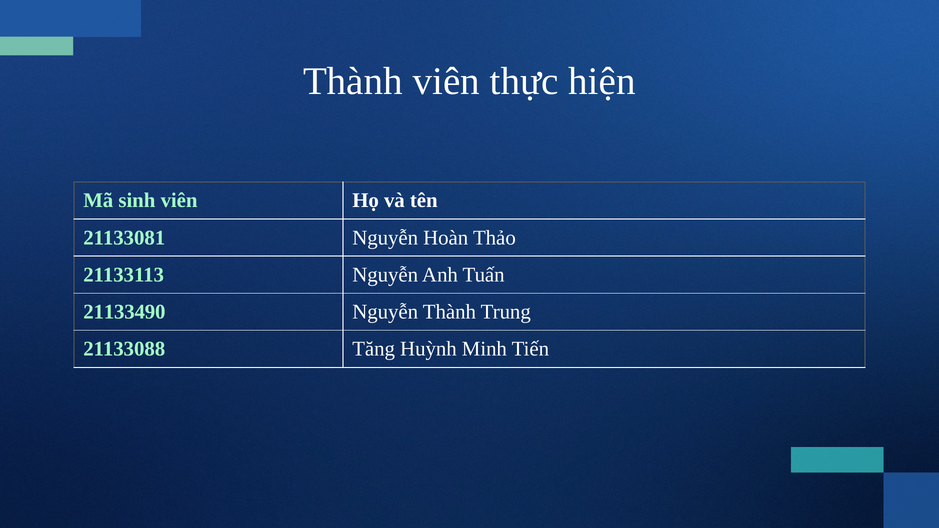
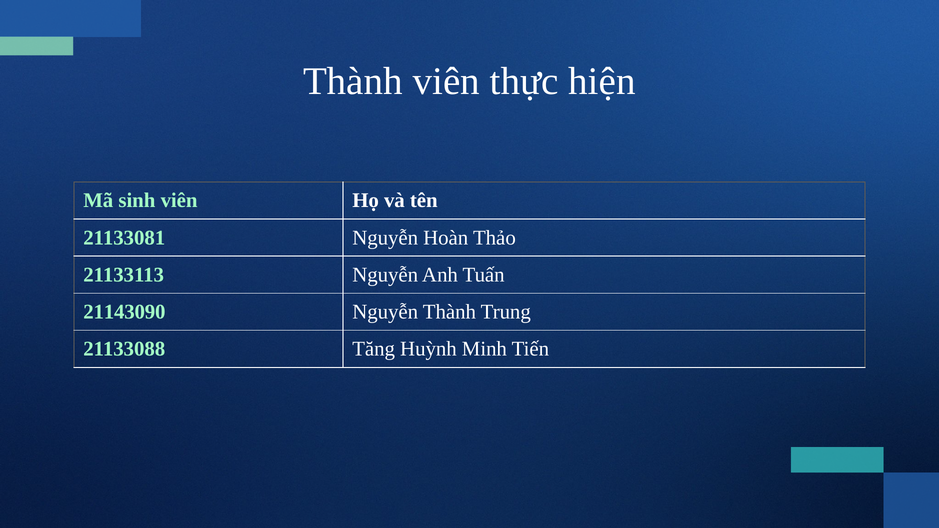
21133490: 21133490 -> 21143090 (124, 312)
